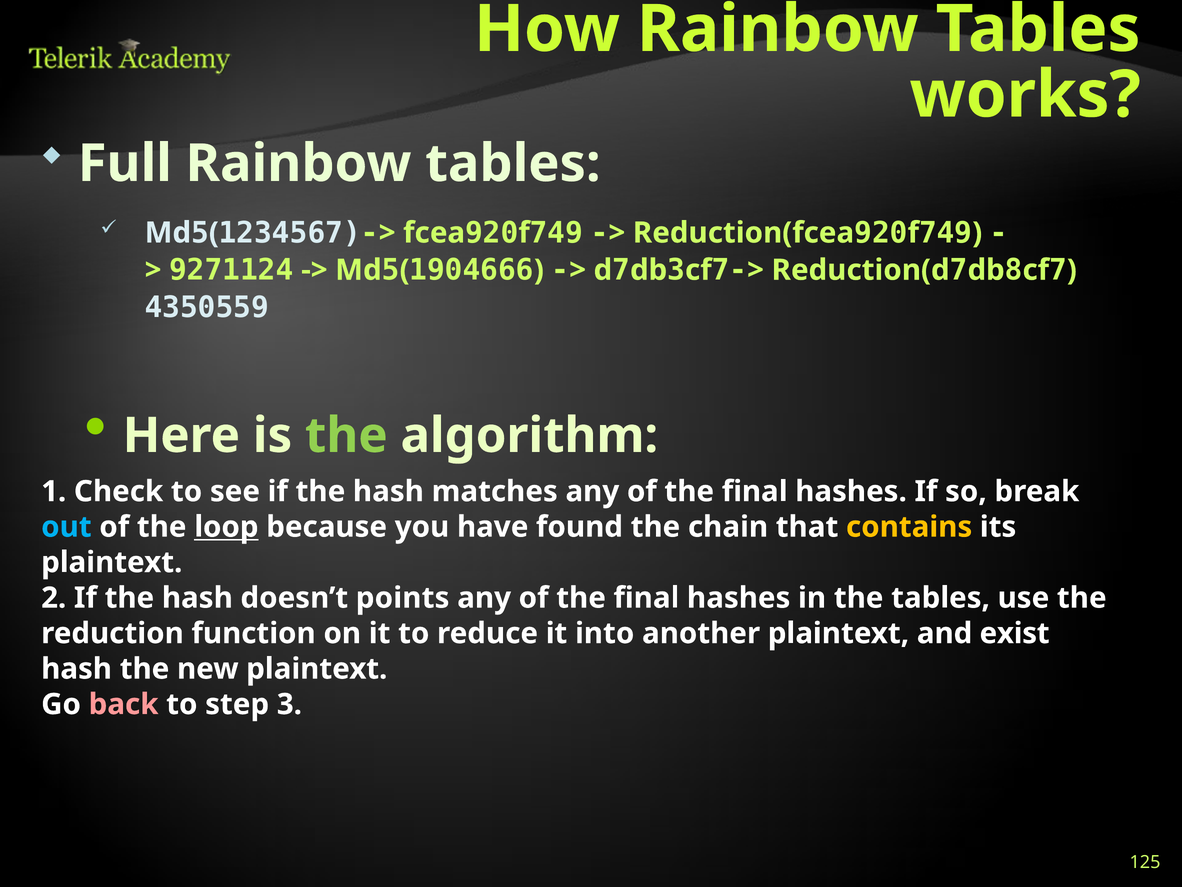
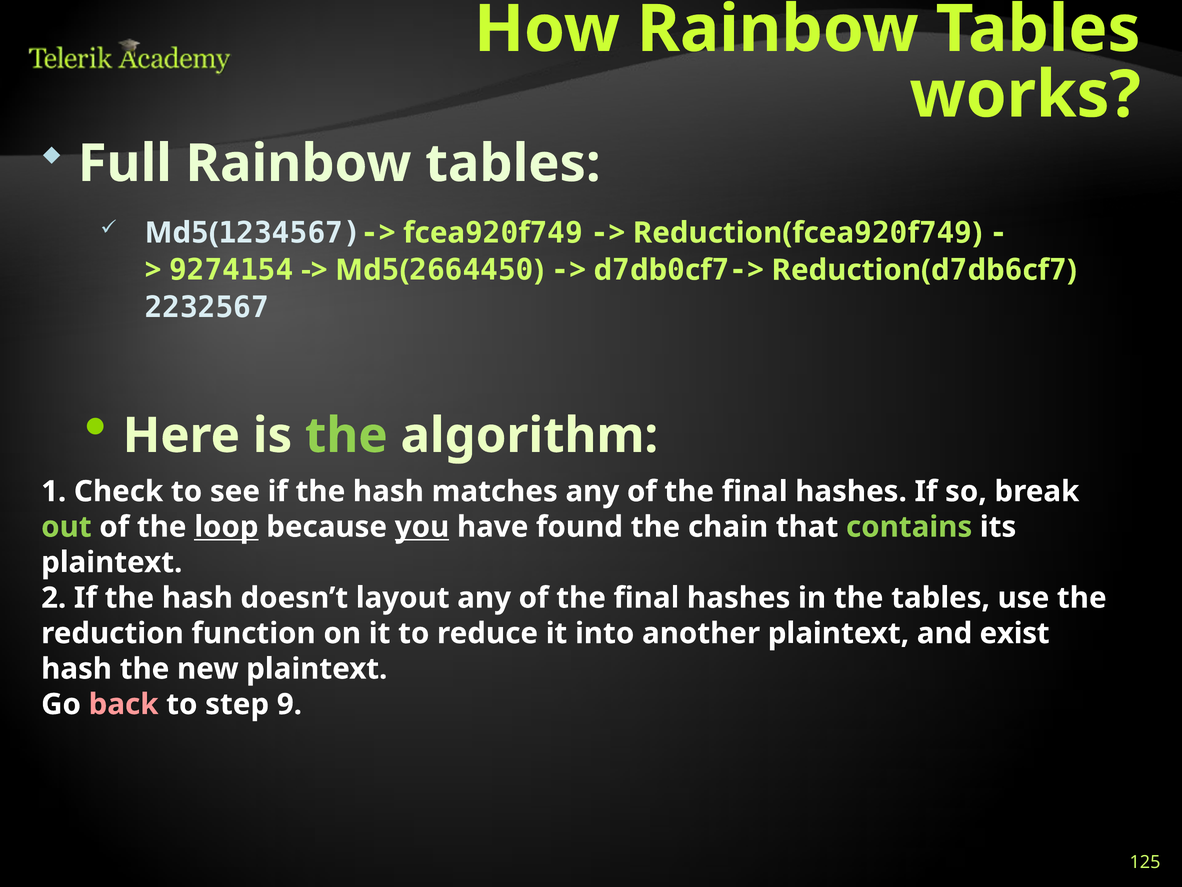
9271124: 9271124 -> 9274154 (231, 270)
1904666: 1904666 -> 2664450 (472, 270)
3: 3 -> 0 (676, 270)
8: 8 -> 6 (1014, 270)
4350559: 4350559 -> 2232567 (207, 307)
out colour: light blue -> light green (66, 527)
you underline: none -> present (422, 527)
contains colour: yellow -> light green (909, 527)
points: points -> layout (403, 598)
step 3: 3 -> 9 (289, 704)
